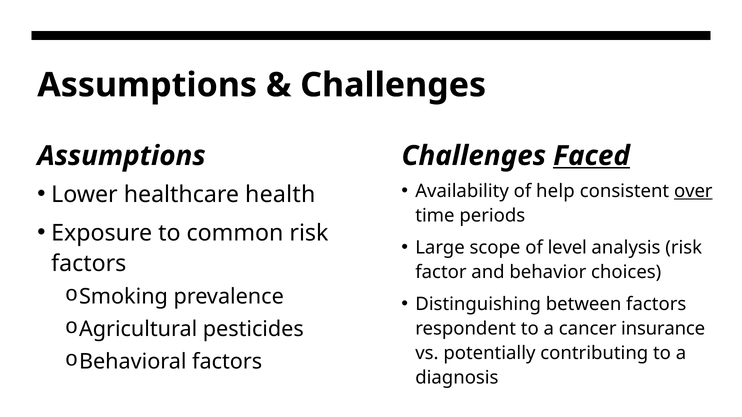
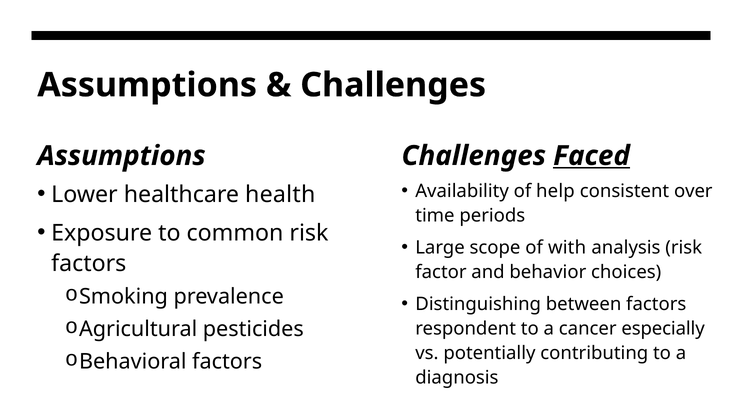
over underline: present -> none (693, 191)
level: level -> with (567, 248)
insurance: insurance -> especially (663, 329)
